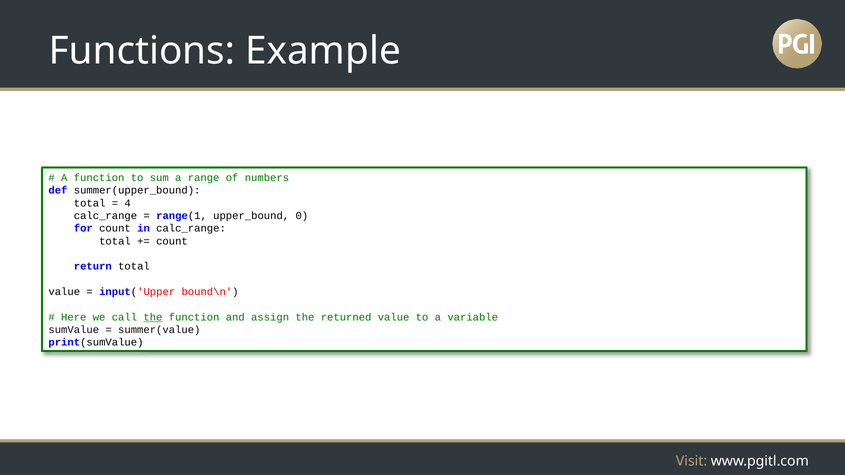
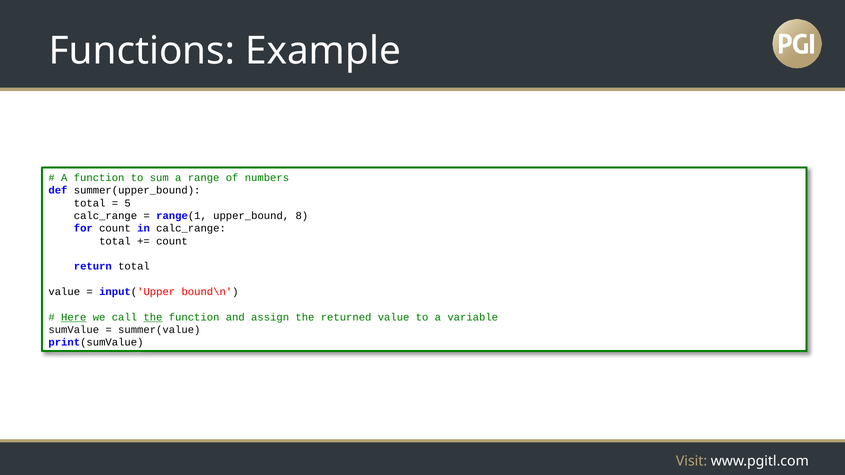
4: 4 -> 5 (128, 203)
0: 0 -> 8 (302, 216)
Here underline: none -> present (74, 317)
